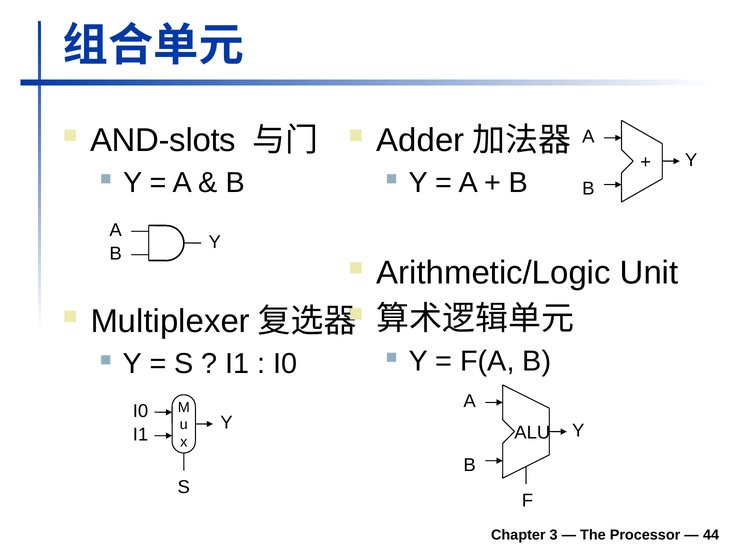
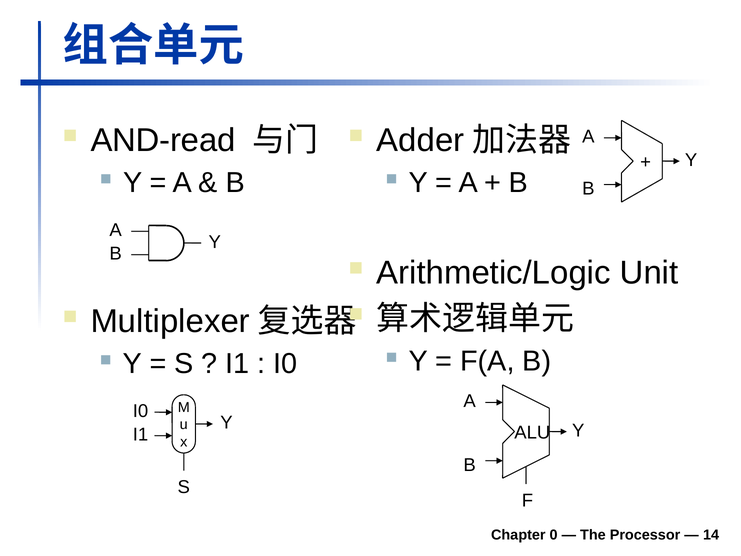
AND-slots: AND-slots -> AND-read (163, 140)
3: 3 -> 0 (554, 535)
44: 44 -> 14 (711, 535)
